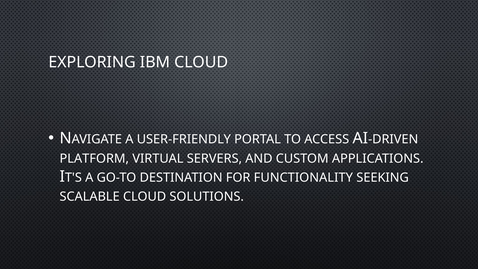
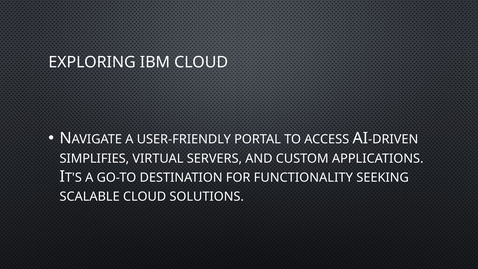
PLATFORM: PLATFORM -> SIMPLIFIES (94, 158)
